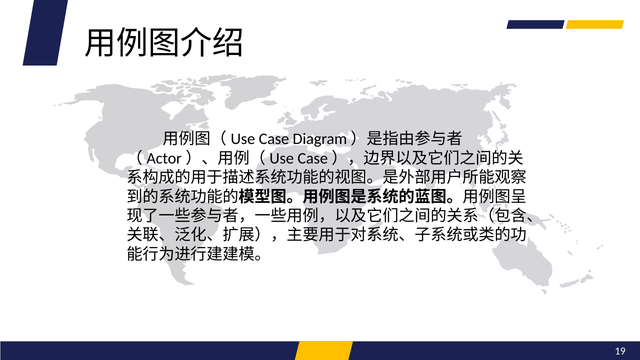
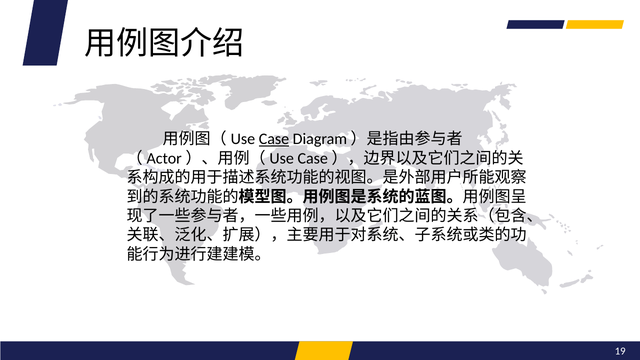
Case underline: none -> present (274, 139)
